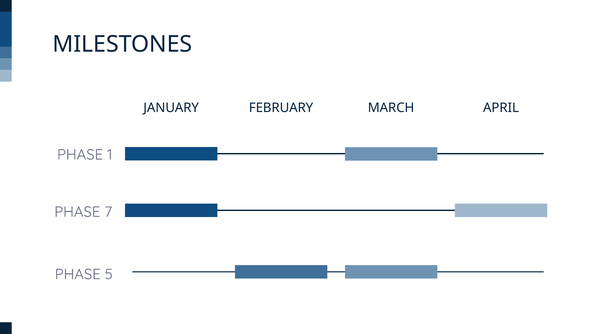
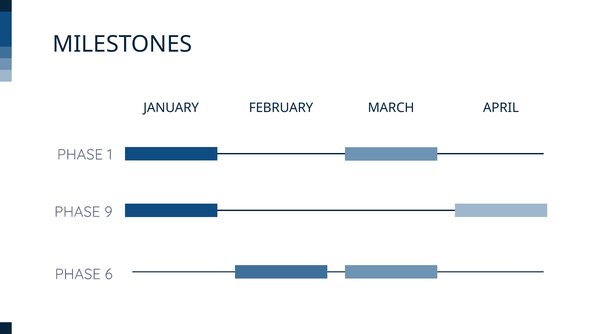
7: 7 -> 9 (108, 212)
5: 5 -> 6 (109, 274)
